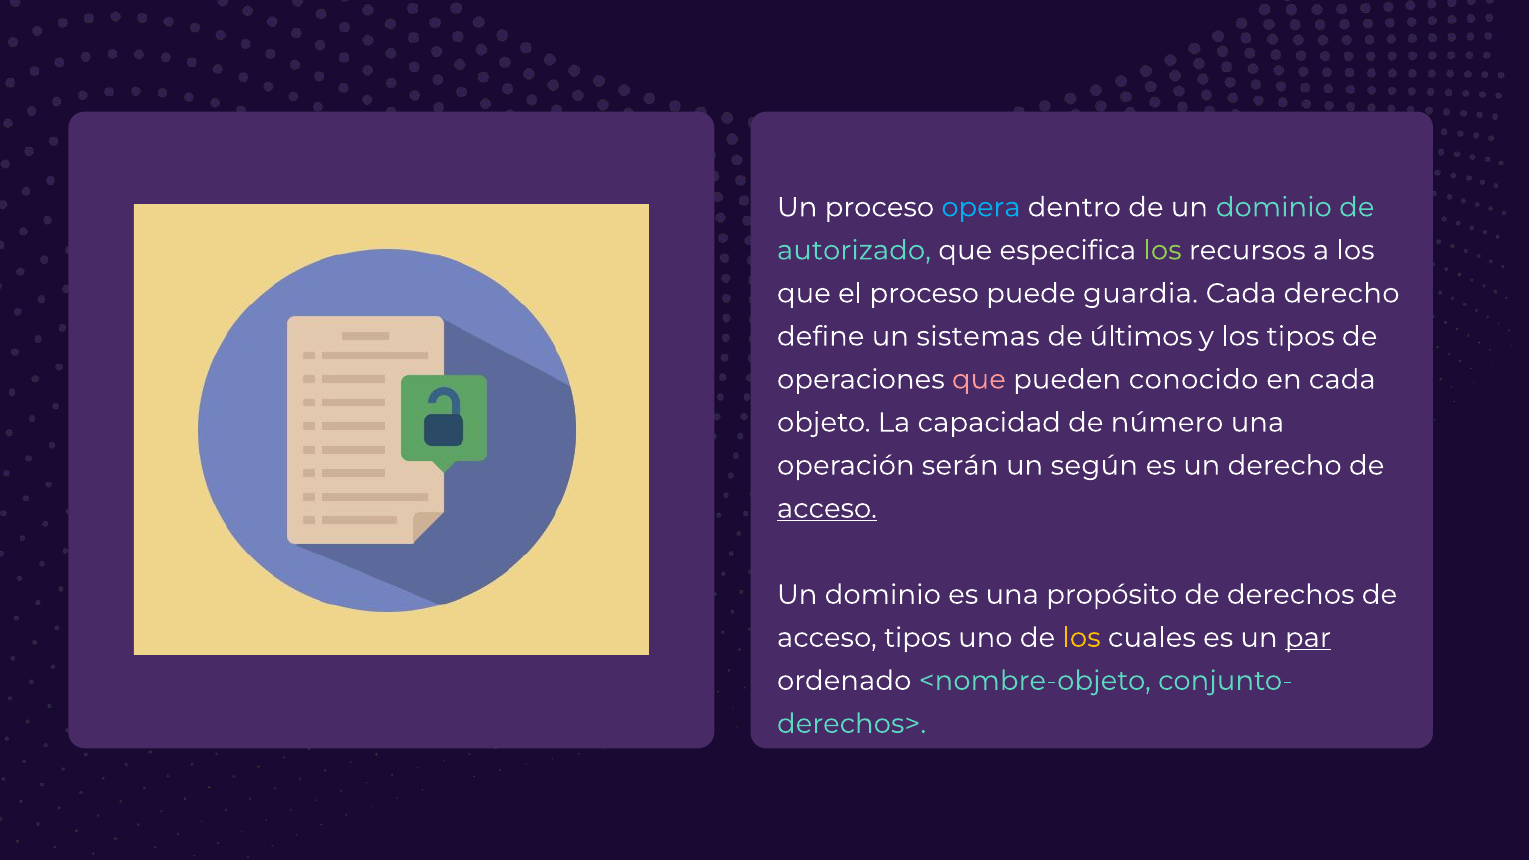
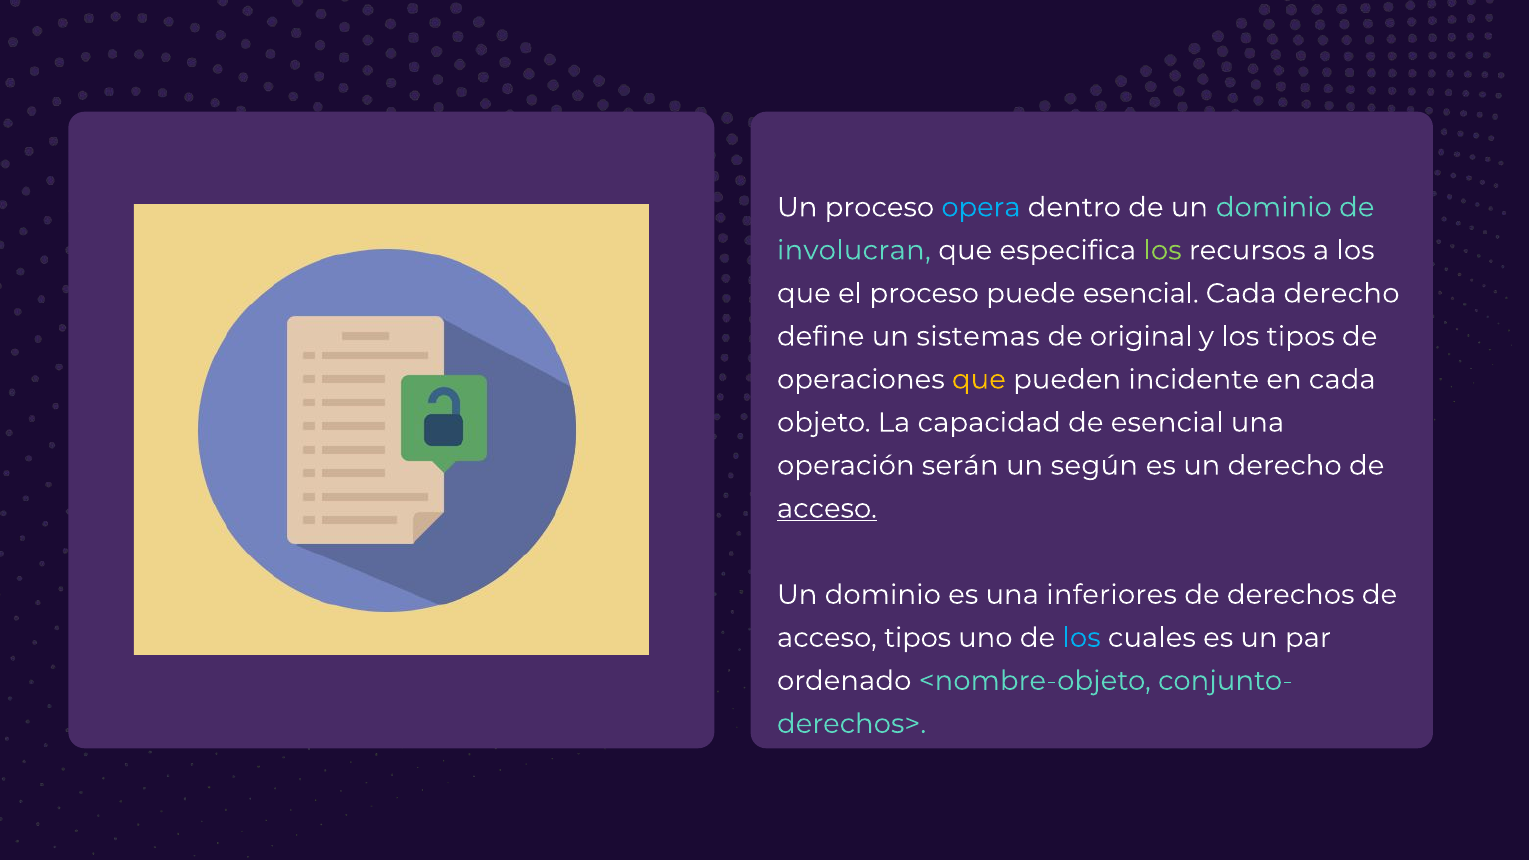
autorizado: autorizado -> involucran (854, 250)
puede guardia: guardia -> esencial (1141, 293)
últimos: últimos -> original (1141, 336)
que colour: pink -> yellow (979, 380)
conocido: conocido -> incidente (1194, 380)
de número: número -> esencial (1167, 423)
propósito: propósito -> inferiores (1112, 595)
los colour: yellow -> light blue (1082, 638)
par underline: present -> none (1308, 638)
